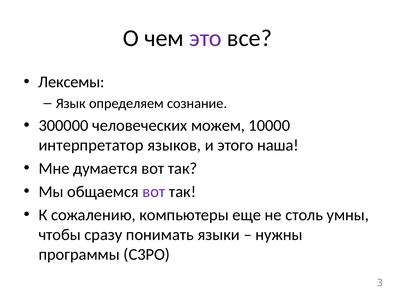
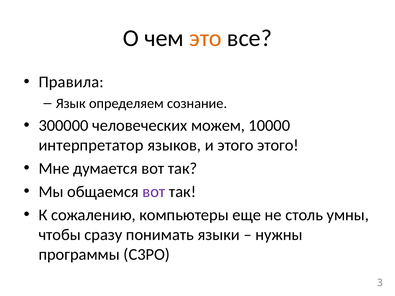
это colour: purple -> orange (205, 38)
Лексемы: Лексемы -> Правила (71, 82)
этого наша: наша -> этого (278, 145)
